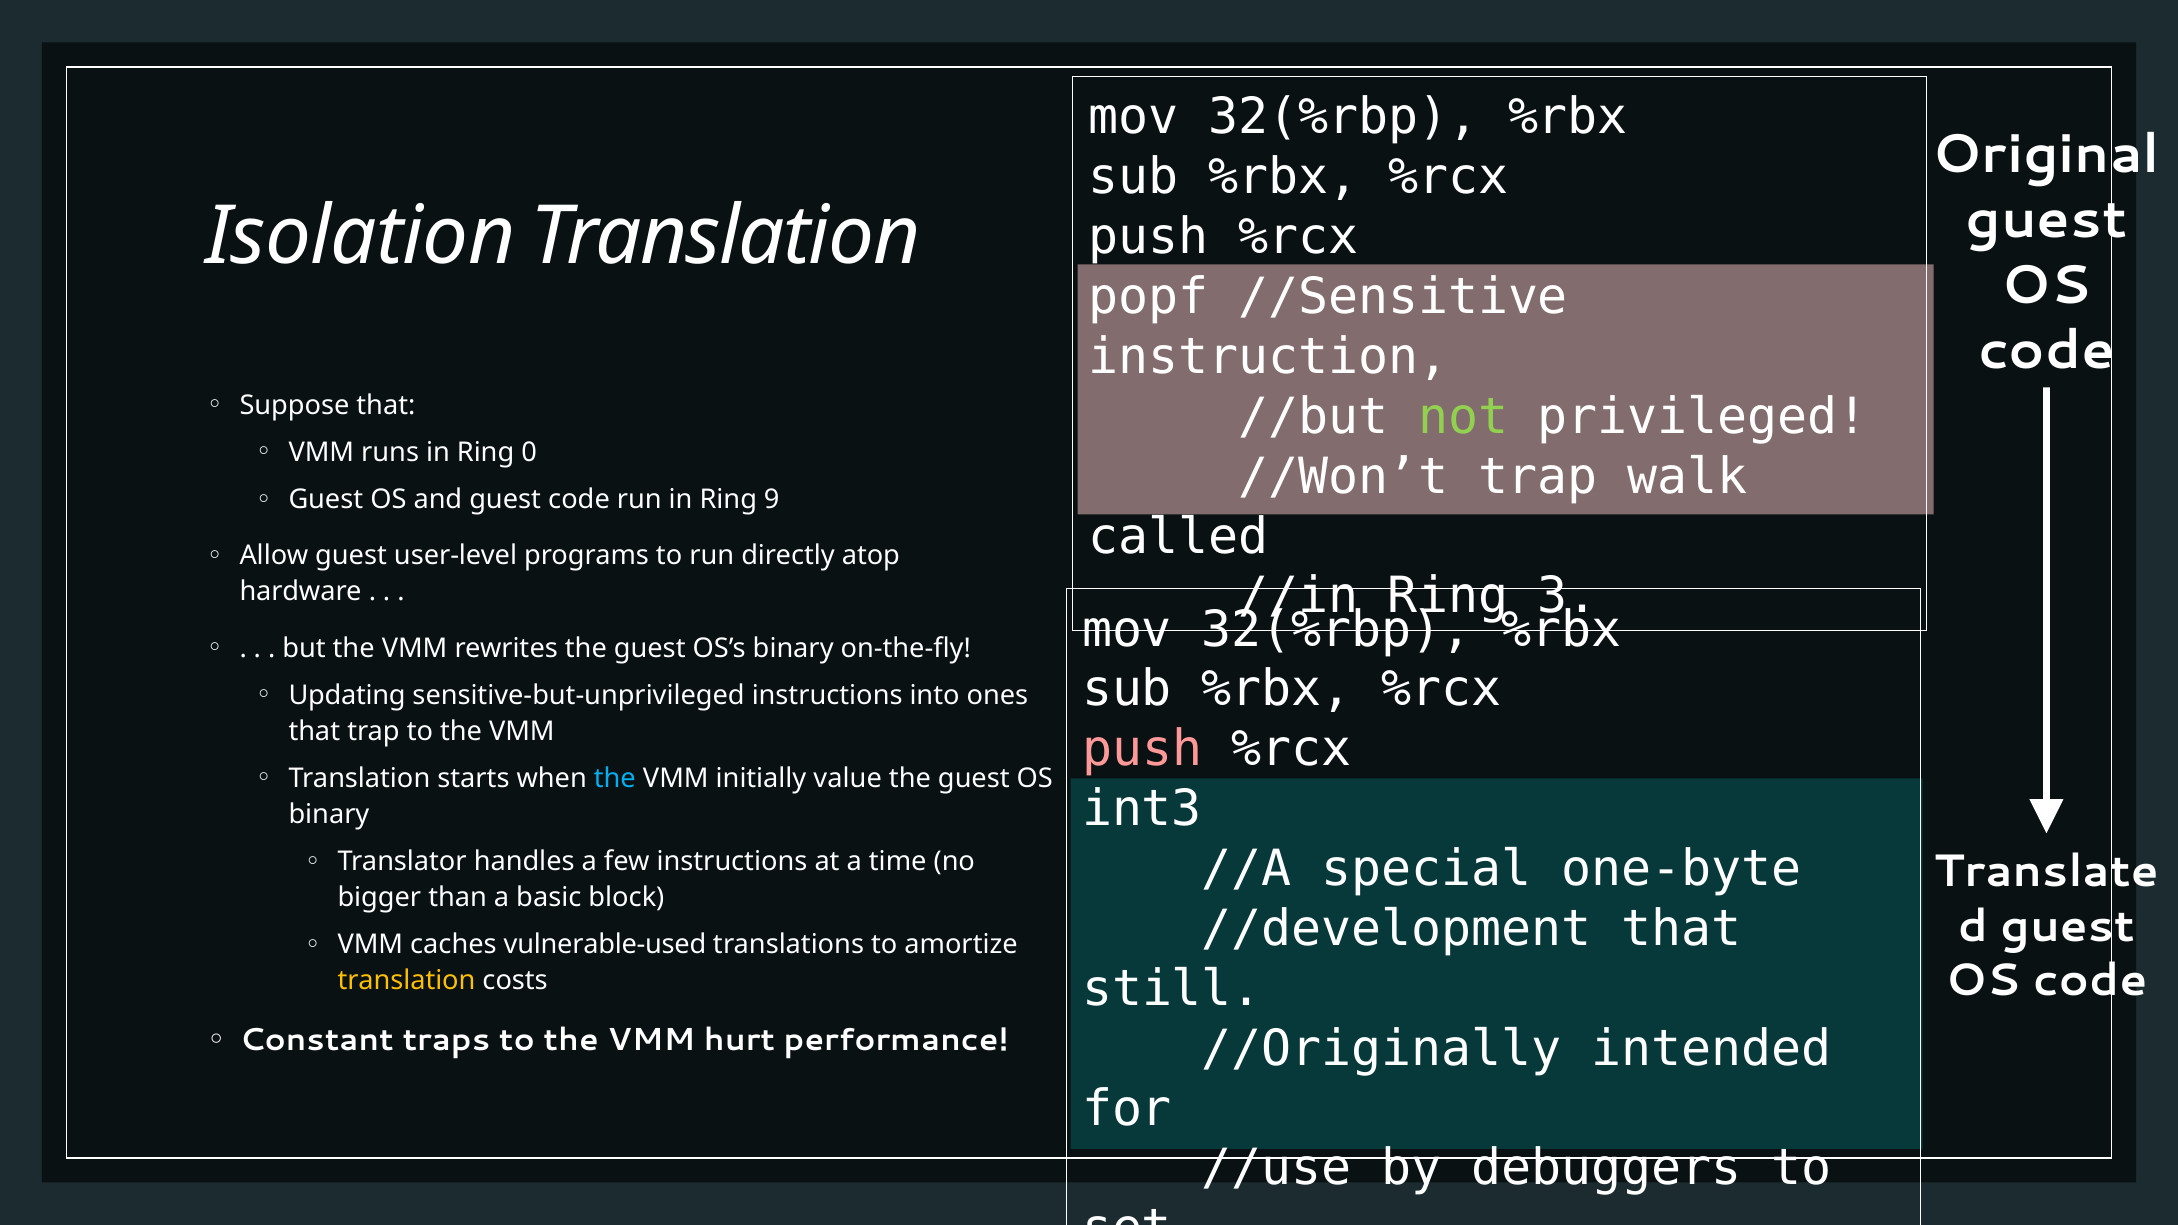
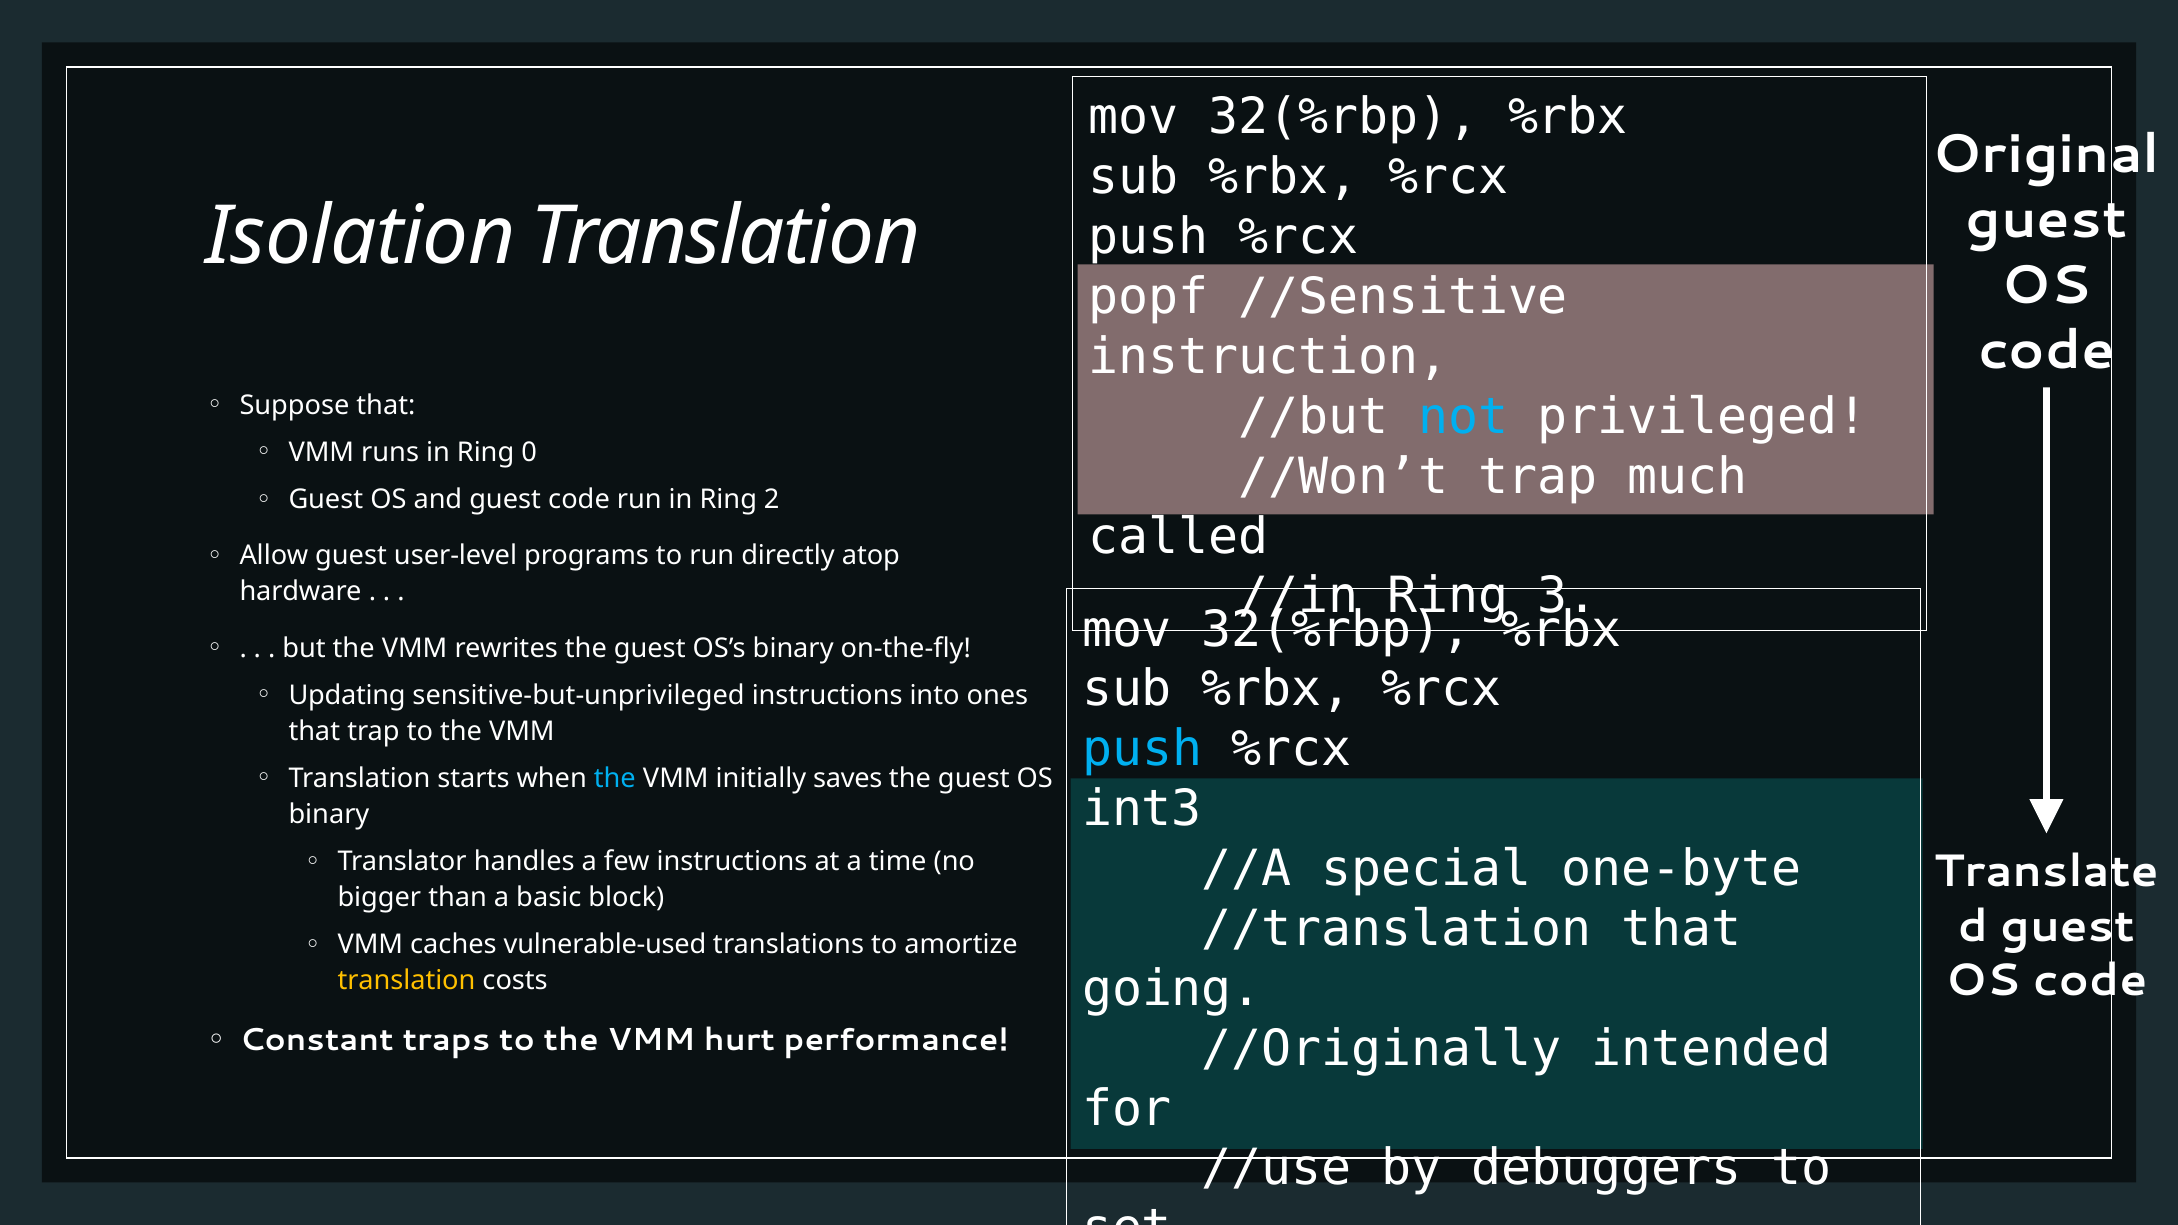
not colour: light green -> light blue (1463, 417)
walk: walk -> much (1688, 477)
9: 9 -> 2 (772, 500)
push colour: pink -> light blue (1142, 749)
value: value -> saves (848, 779)
//development: //development -> //translation (1397, 929)
still: still -> going (1172, 989)
